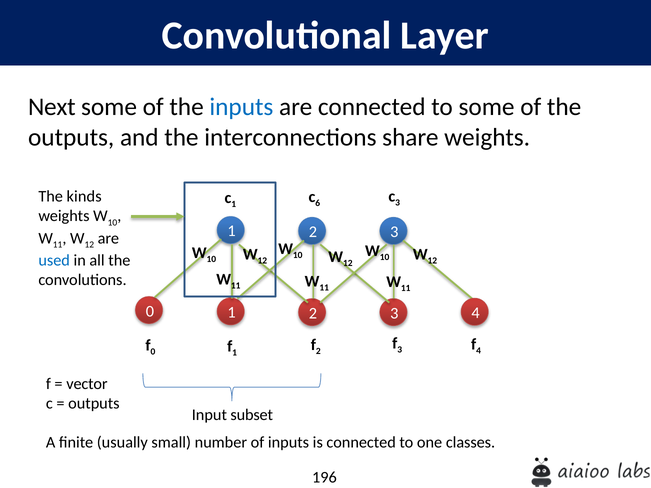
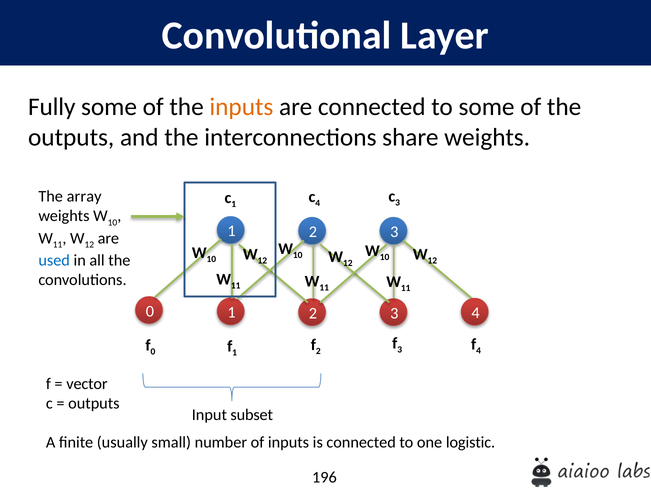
Next: Next -> Fully (52, 107)
inputs colour: blue -> orange (241, 107)
kinds: kinds -> array (84, 197)
c 6: 6 -> 4 (318, 203)
classes: classes -> logistic (471, 443)
